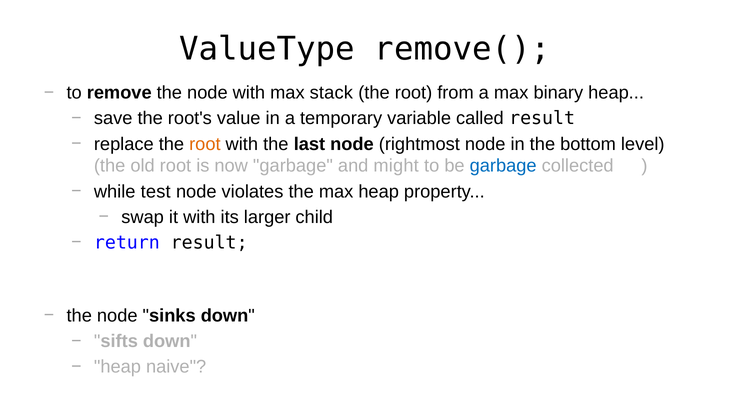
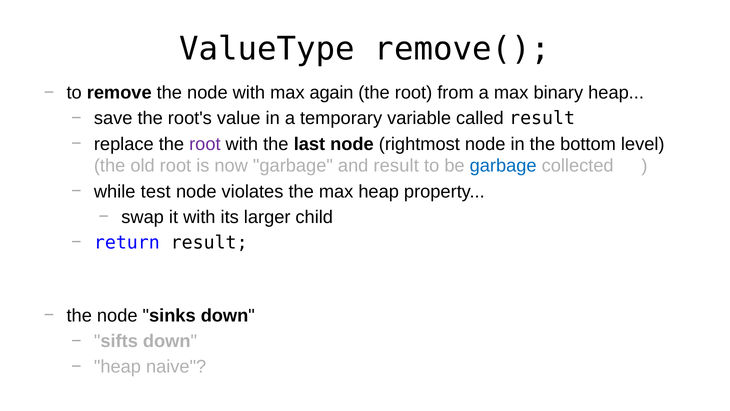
stack: stack -> again (332, 93)
root colour: orange -> purple (205, 144)
and might: might -> result (396, 166)
